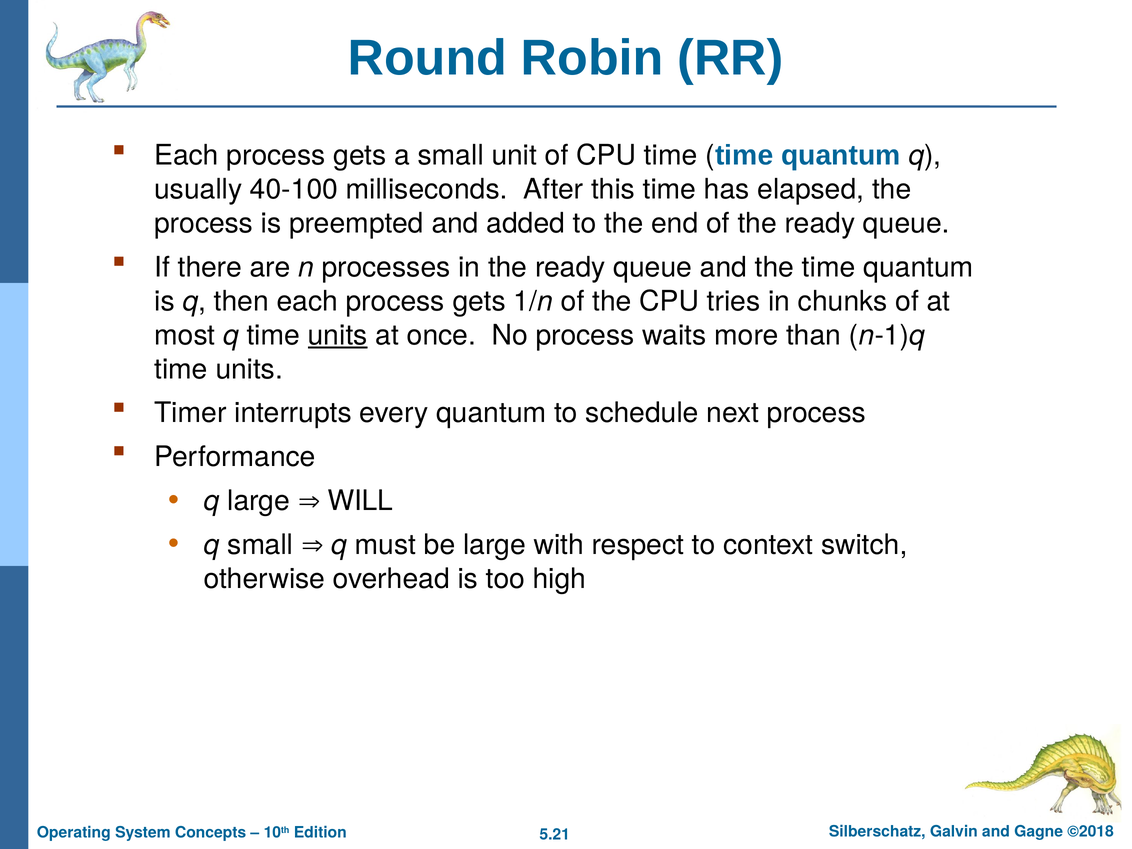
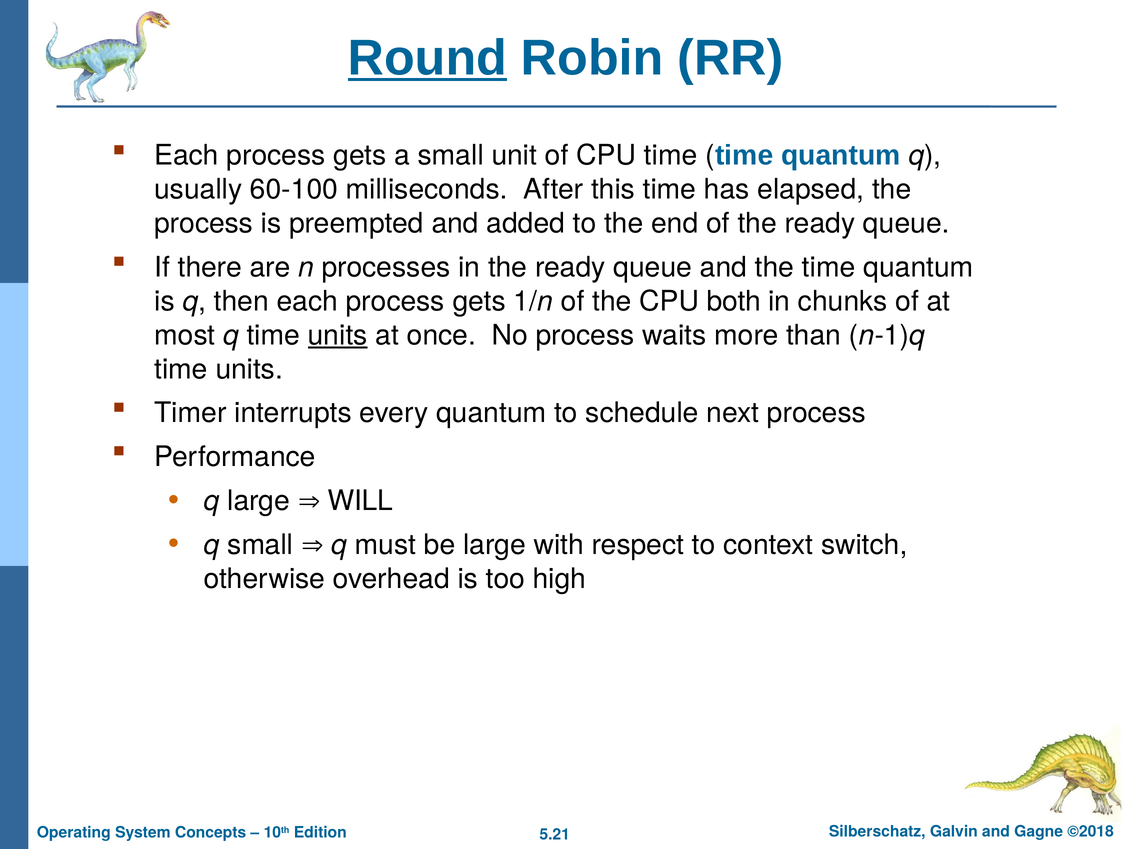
Round underline: none -> present (427, 58)
40-100: 40-100 -> 60-100 (294, 190)
tries: tries -> both (734, 301)
